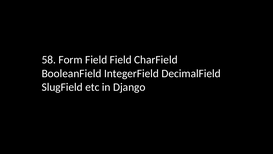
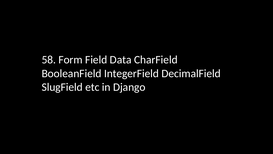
Field Field: Field -> Data (121, 60)
